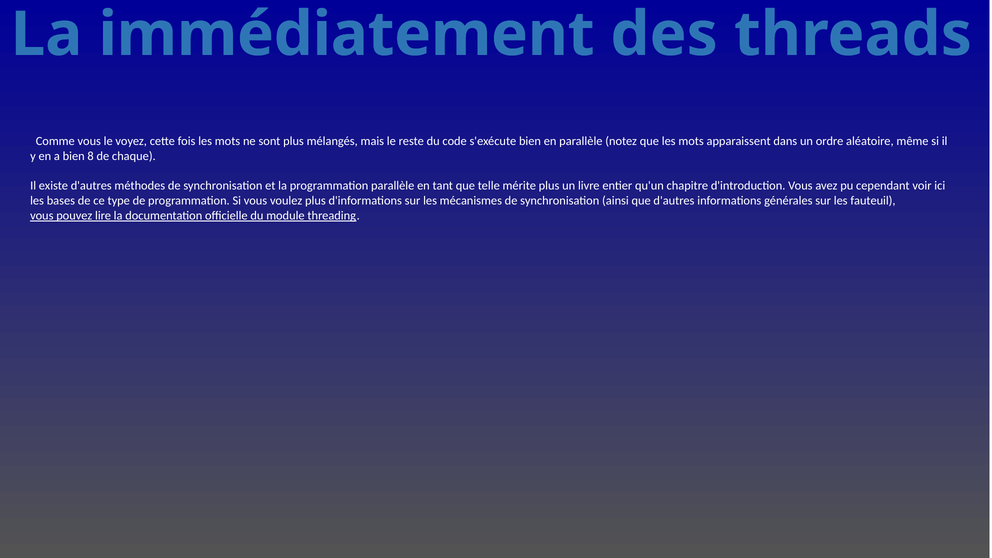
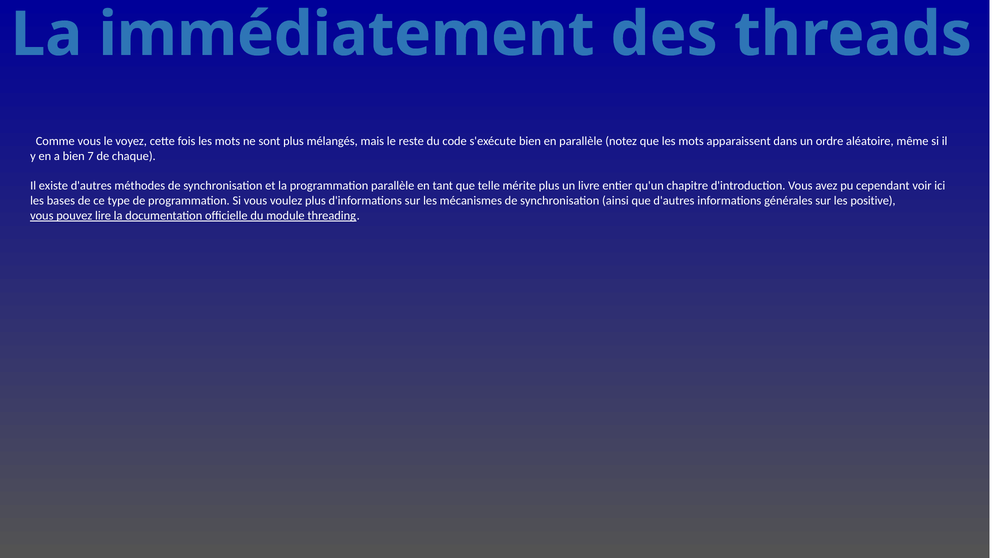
8: 8 -> 7 (91, 156)
fauteuil: fauteuil -> positive (873, 201)
